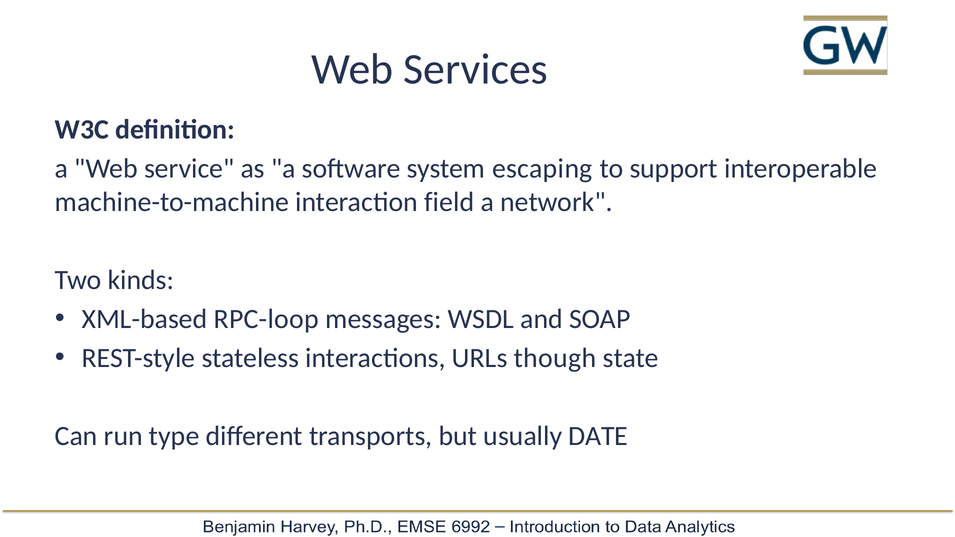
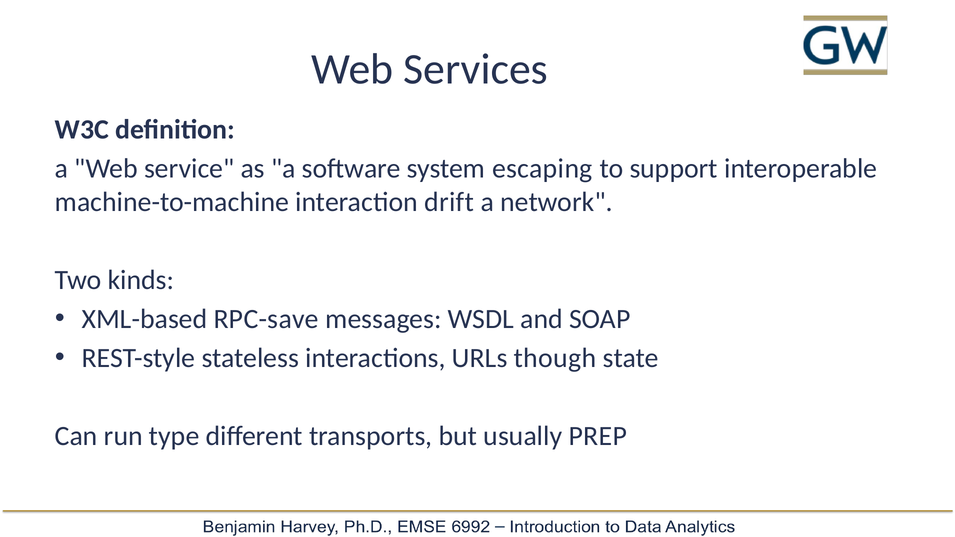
field: field -> drift (449, 202)
RPC-loop: RPC-loop -> RPC-save (266, 319)
DATE: DATE -> PREP (598, 436)
